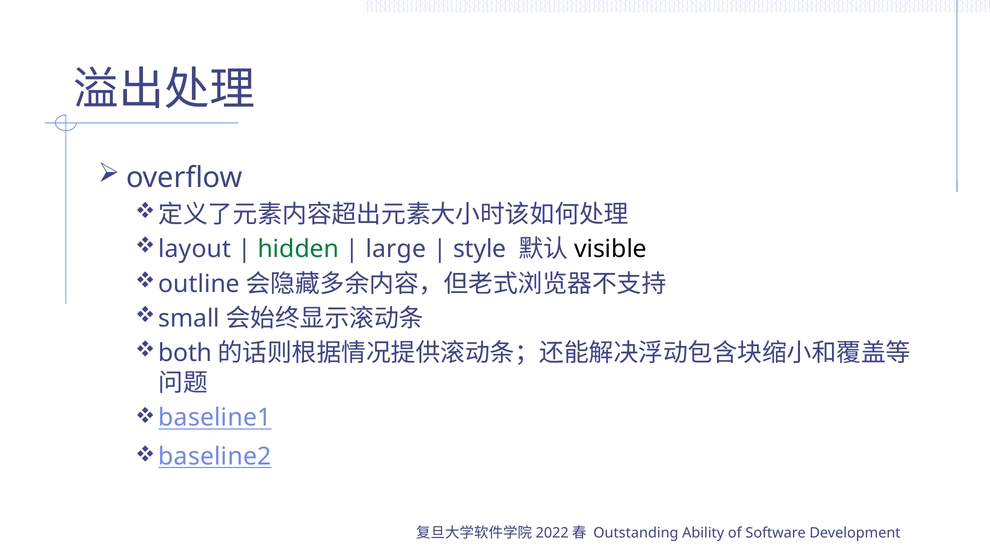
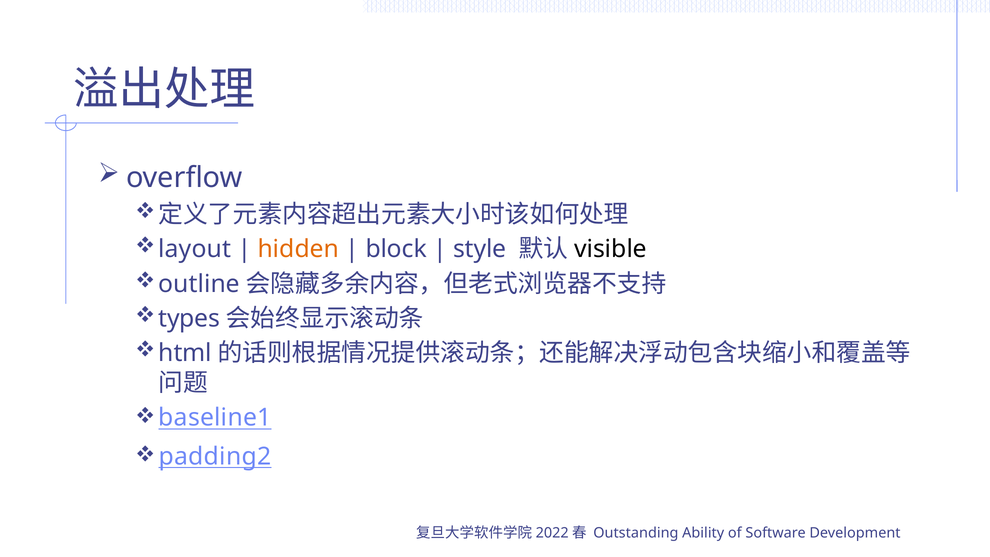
hidden colour: green -> orange (298, 249)
large: large -> block (396, 249)
small: small -> types (189, 319)
both: both -> html (185, 353)
baseline2: baseline2 -> padding2 (215, 456)
